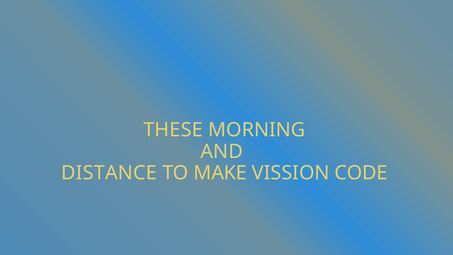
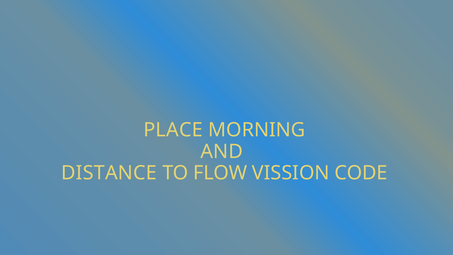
THESE: THESE -> PLACE (173, 130)
MAKE: MAKE -> FLOW (220, 173)
